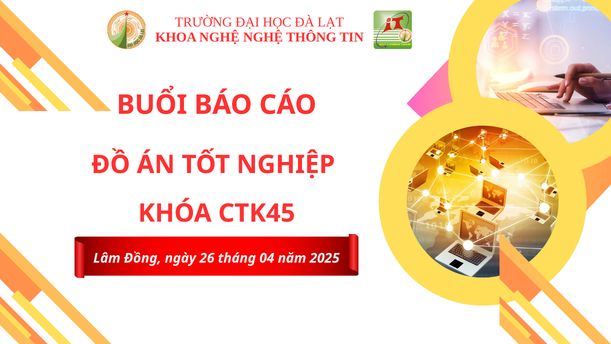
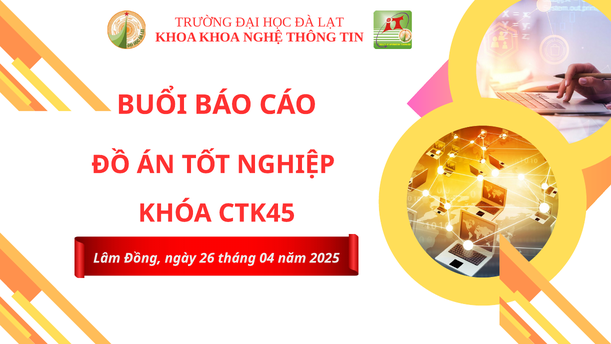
KHOA NGHỆ: NGHỆ -> KHOA (220, 37)
